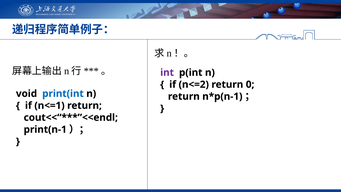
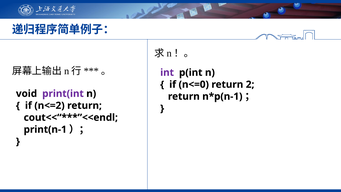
n<=2: n<=2 -> n<=0 (194, 84)
0: 0 -> 2 (250, 84)
print(int colour: blue -> purple (63, 94)
n<=1: n<=1 -> n<=2 (49, 105)
